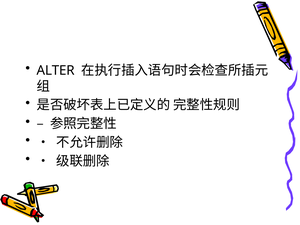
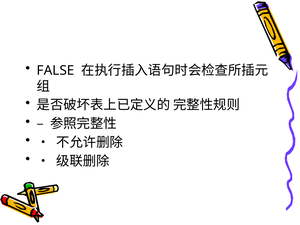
ALTER: ALTER -> FALSE (56, 70)
